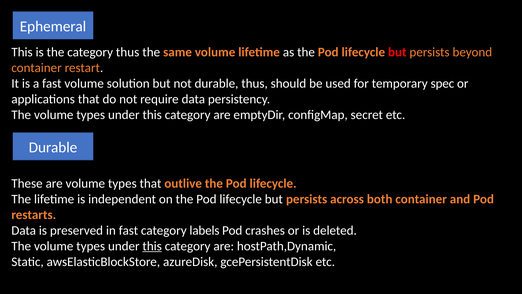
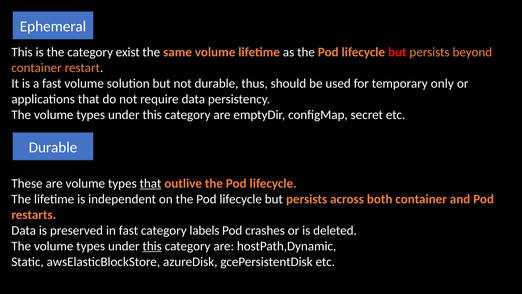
category thus: thus -> exist (128, 52)
spec: spec -> only (442, 83)
that underline: none -> present (151, 183)
